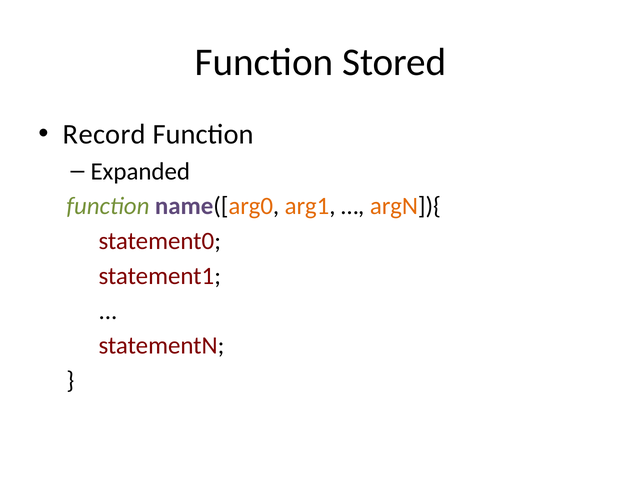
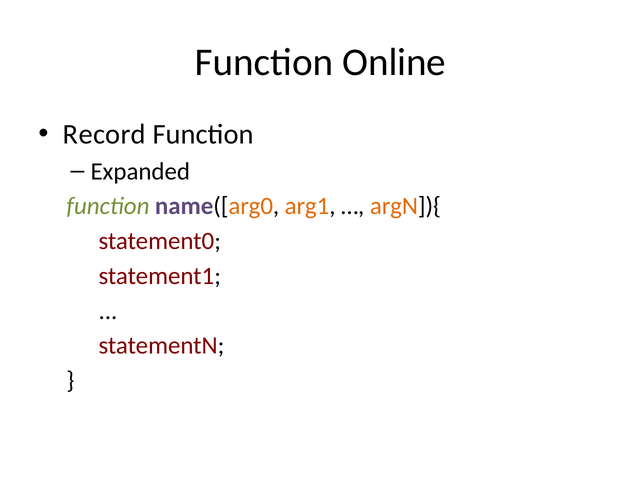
Stored: Stored -> Online (394, 62)
